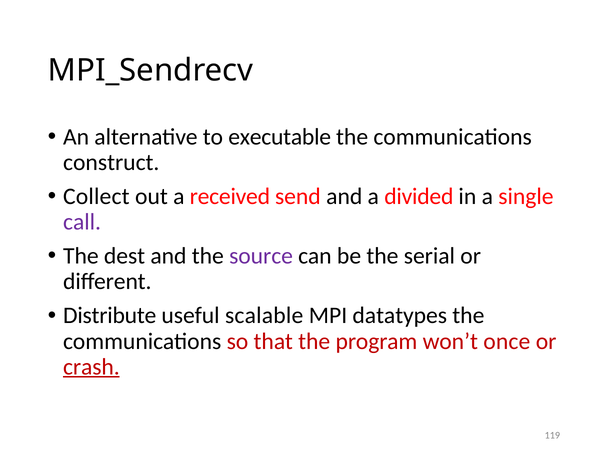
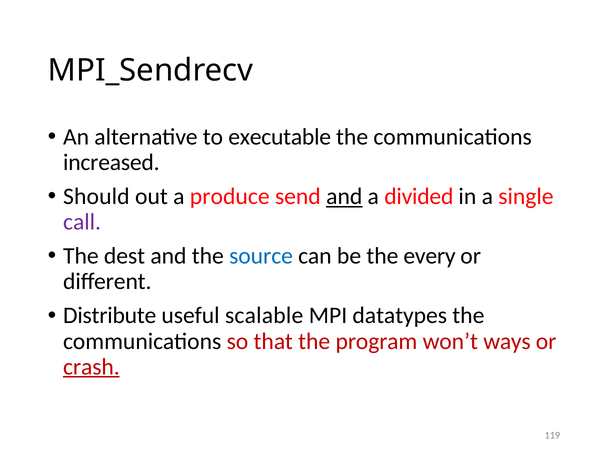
construct: construct -> increased (111, 163)
Collect: Collect -> Should (96, 197)
received: received -> produce (230, 197)
and underline: none -> present (344, 197)
source colour: purple -> blue (261, 256)
serial: serial -> every (430, 256)
once: once -> ways (507, 341)
